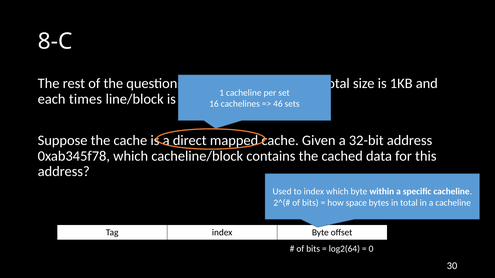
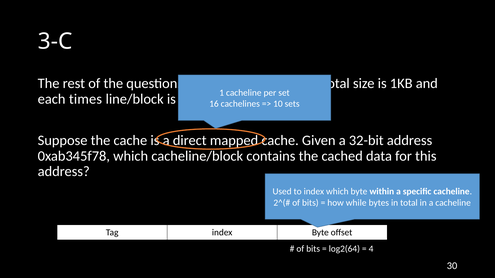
8-C: 8-C -> 3-C (55, 42)
46: 46 -> 10 (278, 104)
space: space -> while (356, 203)
0: 0 -> 4 (371, 249)
